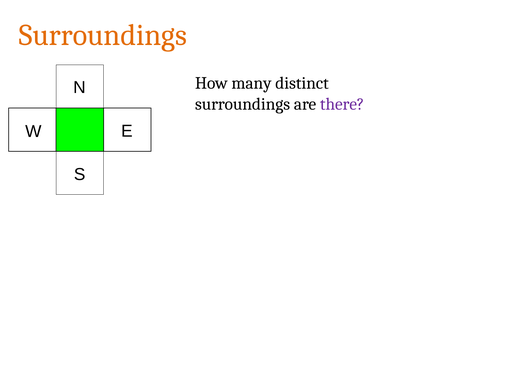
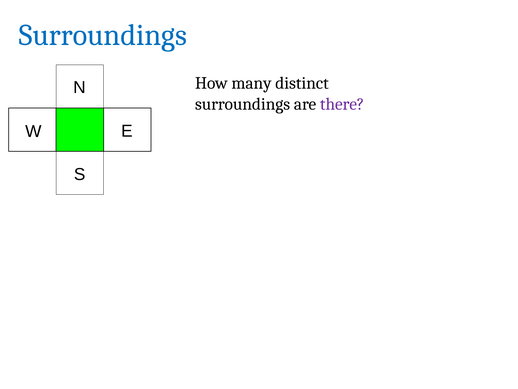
Surroundings colour: orange -> blue (103, 35)
